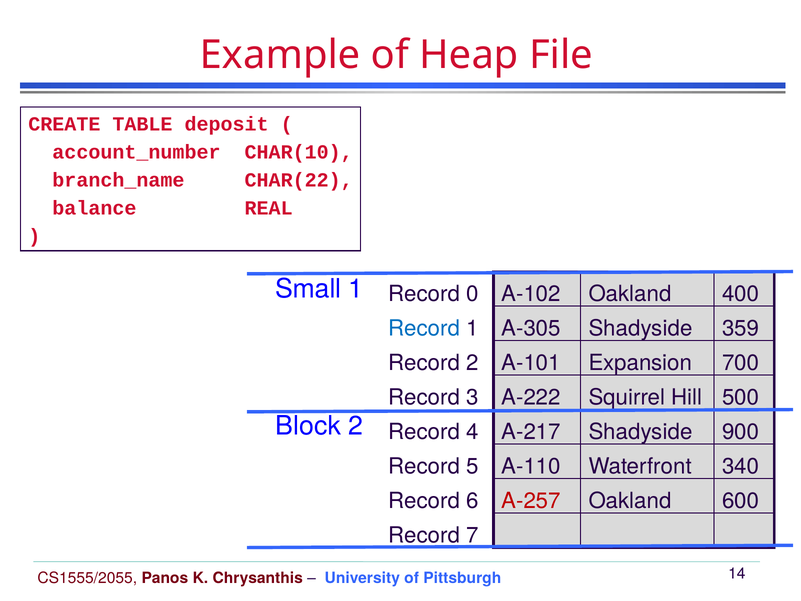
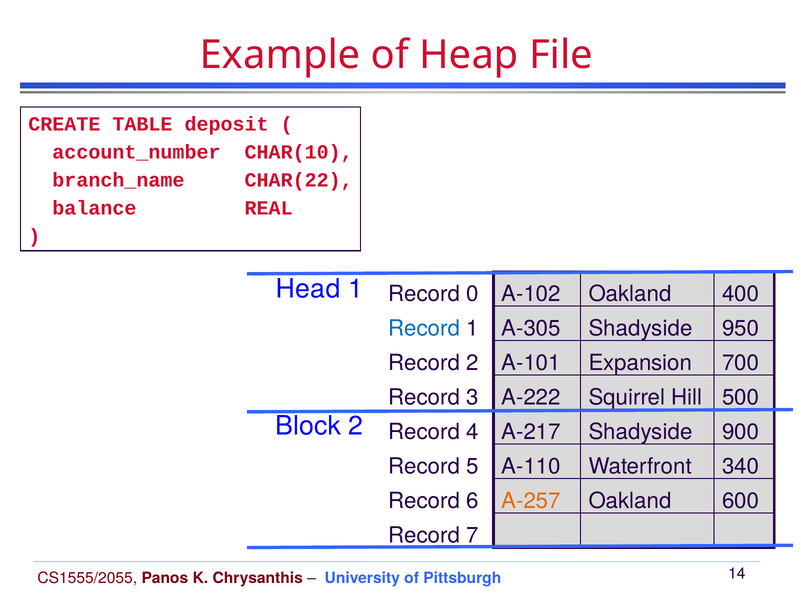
Small: Small -> Head (308, 289)
359: 359 -> 950 (741, 328)
A-257 colour: red -> orange (531, 501)
